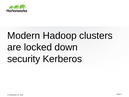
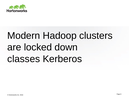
security: security -> classes (24, 59)
